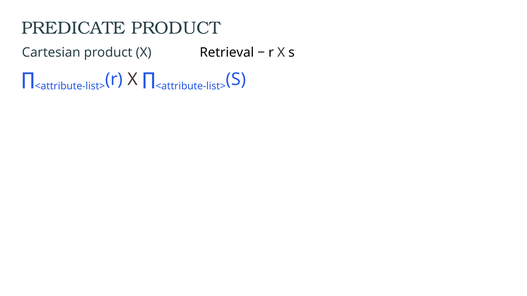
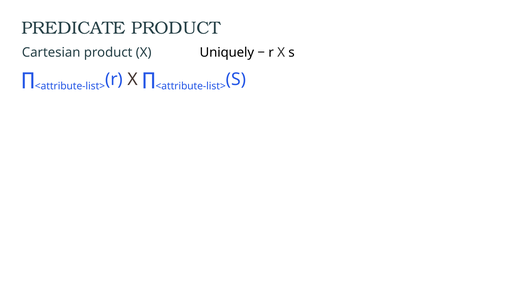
Retrieval: Retrieval -> Uniquely (227, 52)
